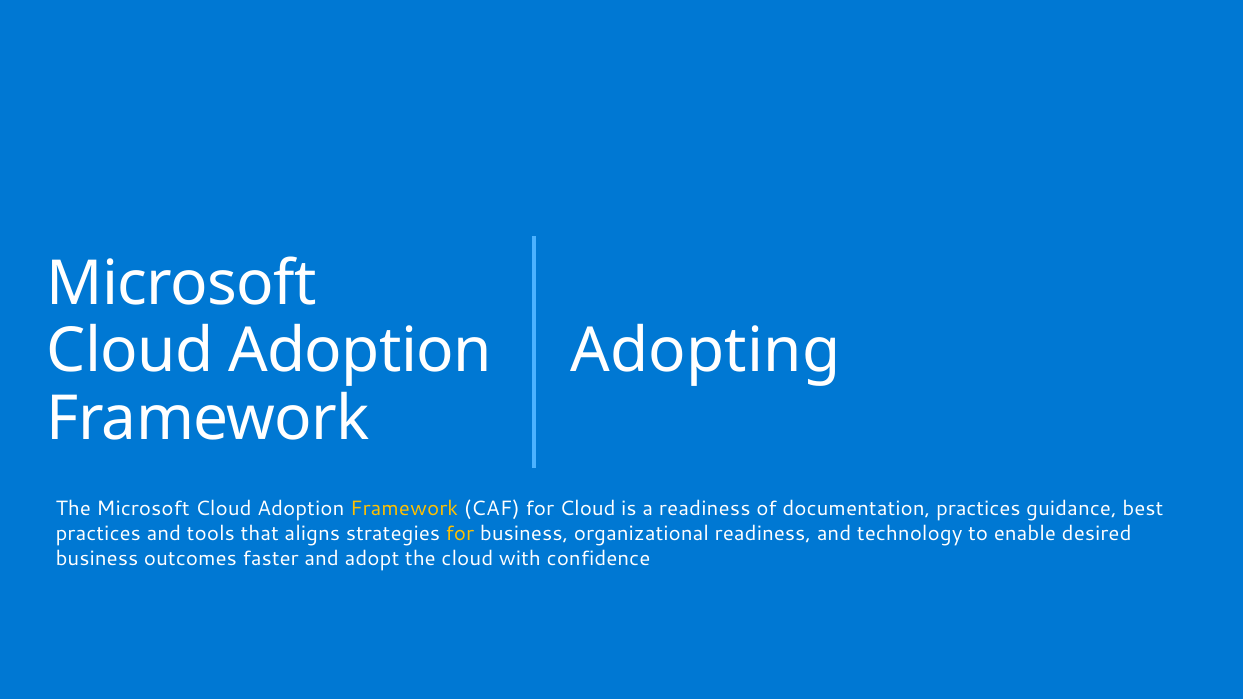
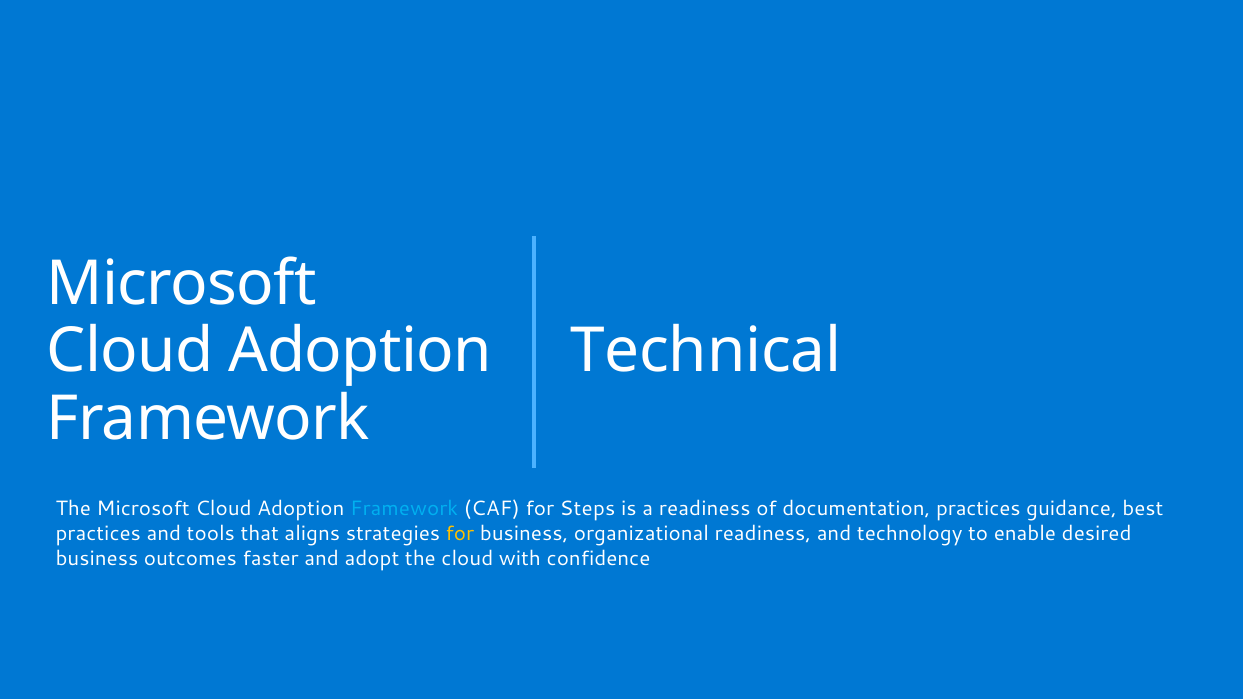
Adopting: Adopting -> Technical (706, 352)
Framework colour: yellow -> light blue (404, 509)
for Cloud: Cloud -> Steps (588, 509)
